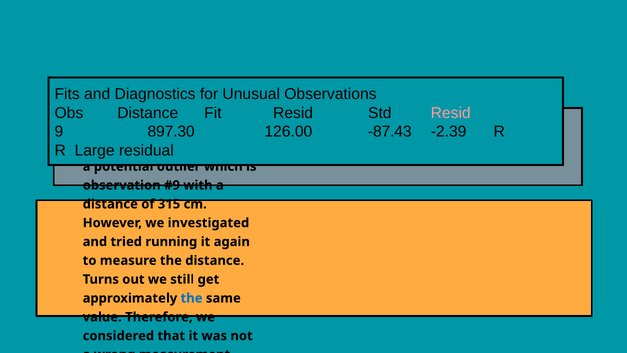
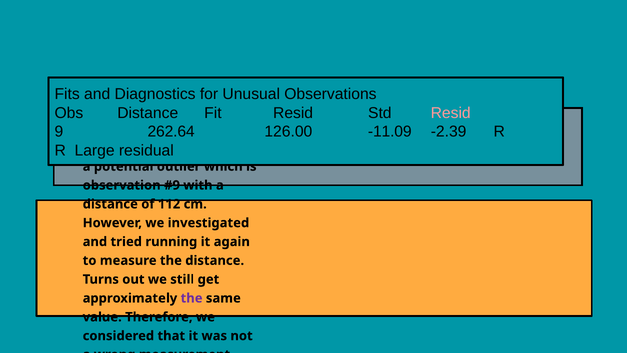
897.30: 897.30 -> 262.64 (171, 132)
-87.43: -87.43 -> -11.09 (390, 132)
315: 315 -> 112 (169, 204)
the colour: blue -> purple (192, 298)
